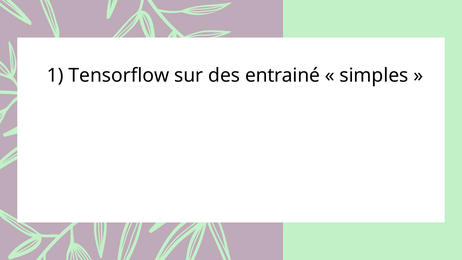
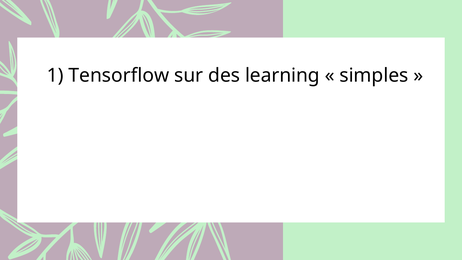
entrainé: entrainé -> learning (282, 76)
